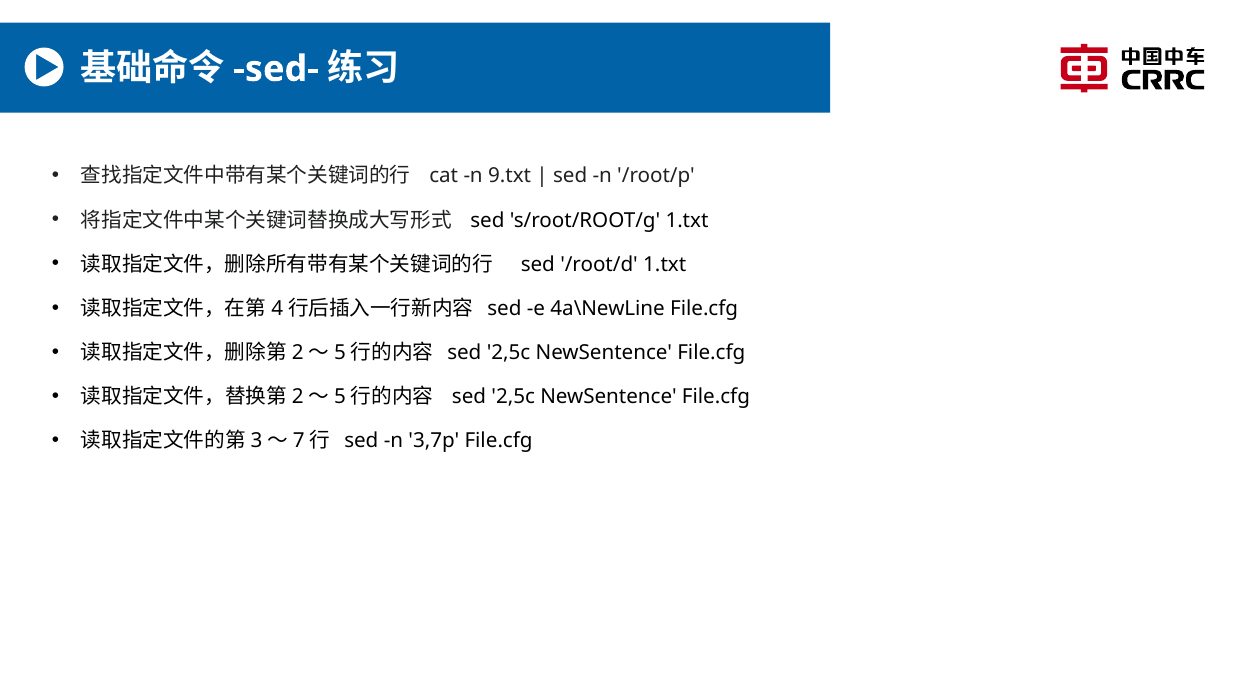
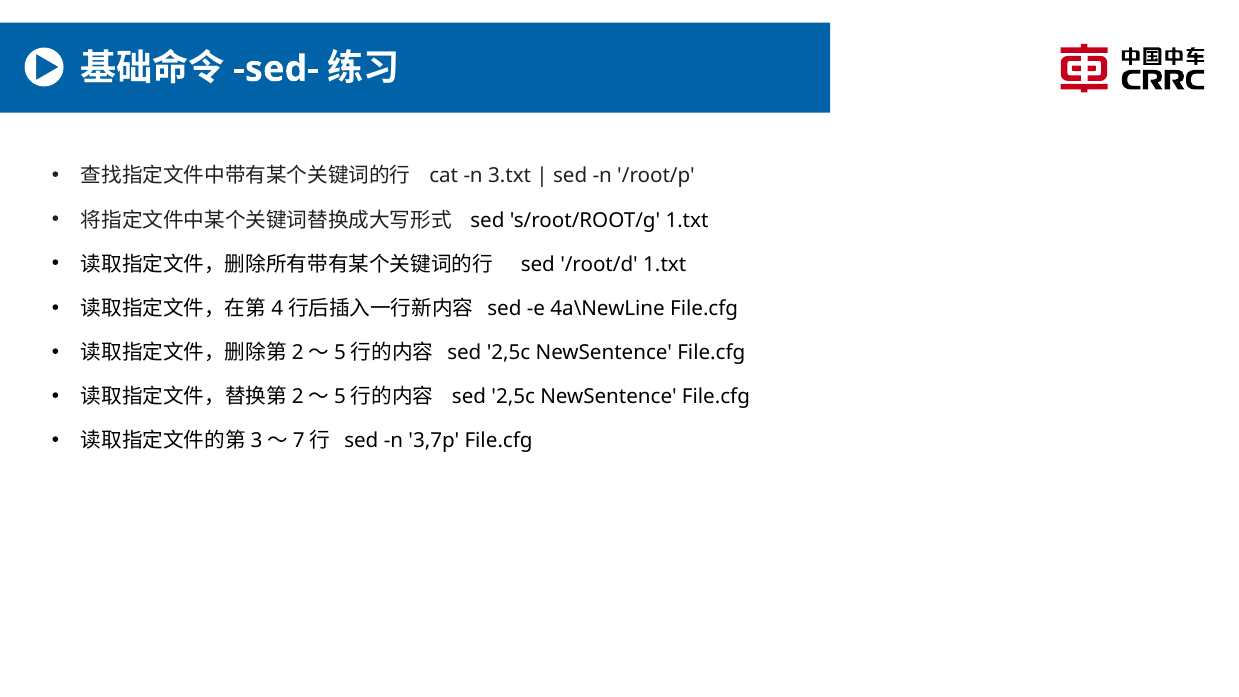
9.txt: 9.txt -> 3.txt (510, 176)
